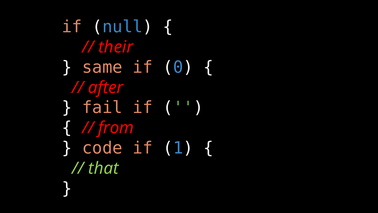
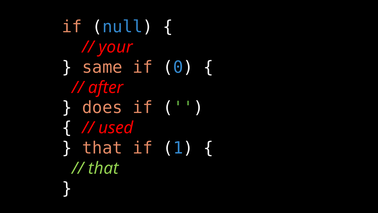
their: their -> your (116, 47)
fail: fail -> does (102, 107)
from: from -> used (116, 128)
code: code -> that (102, 148)
